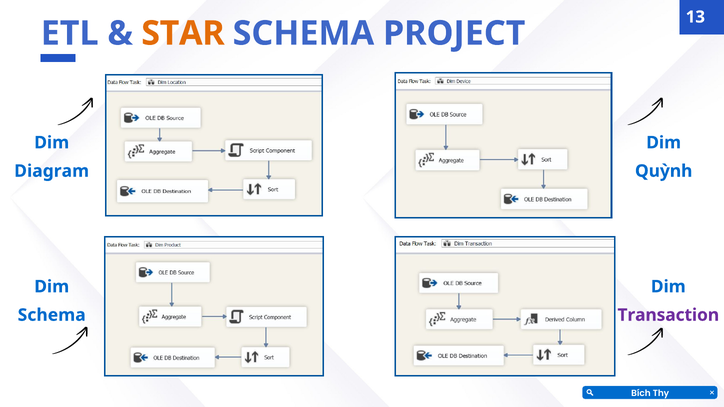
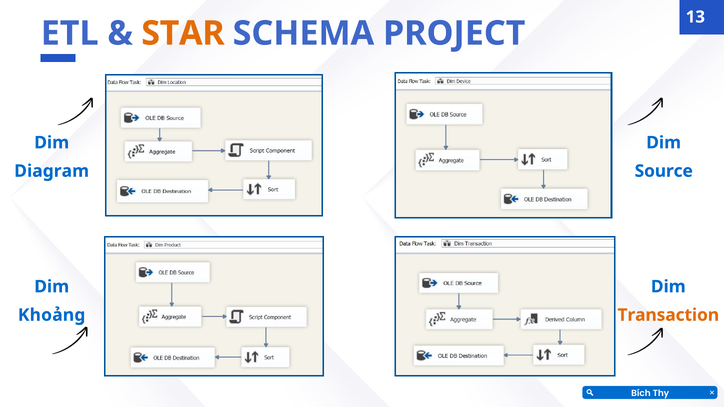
Quỳnh: Quỳnh -> Source (664, 171)
Schema: Schema -> Khoảng (52, 315)
Transaction colour: purple -> orange (668, 315)
